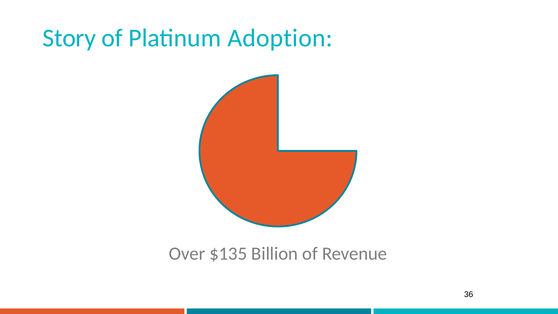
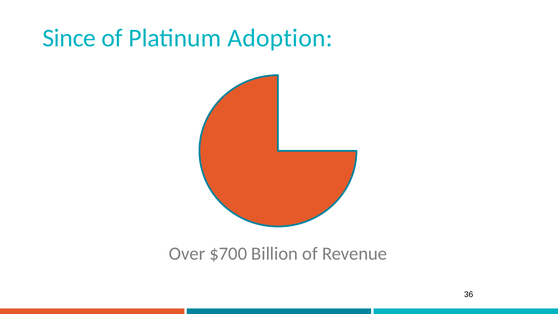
Story: Story -> Since (69, 38)
$135: $135 -> $700 (228, 254)
